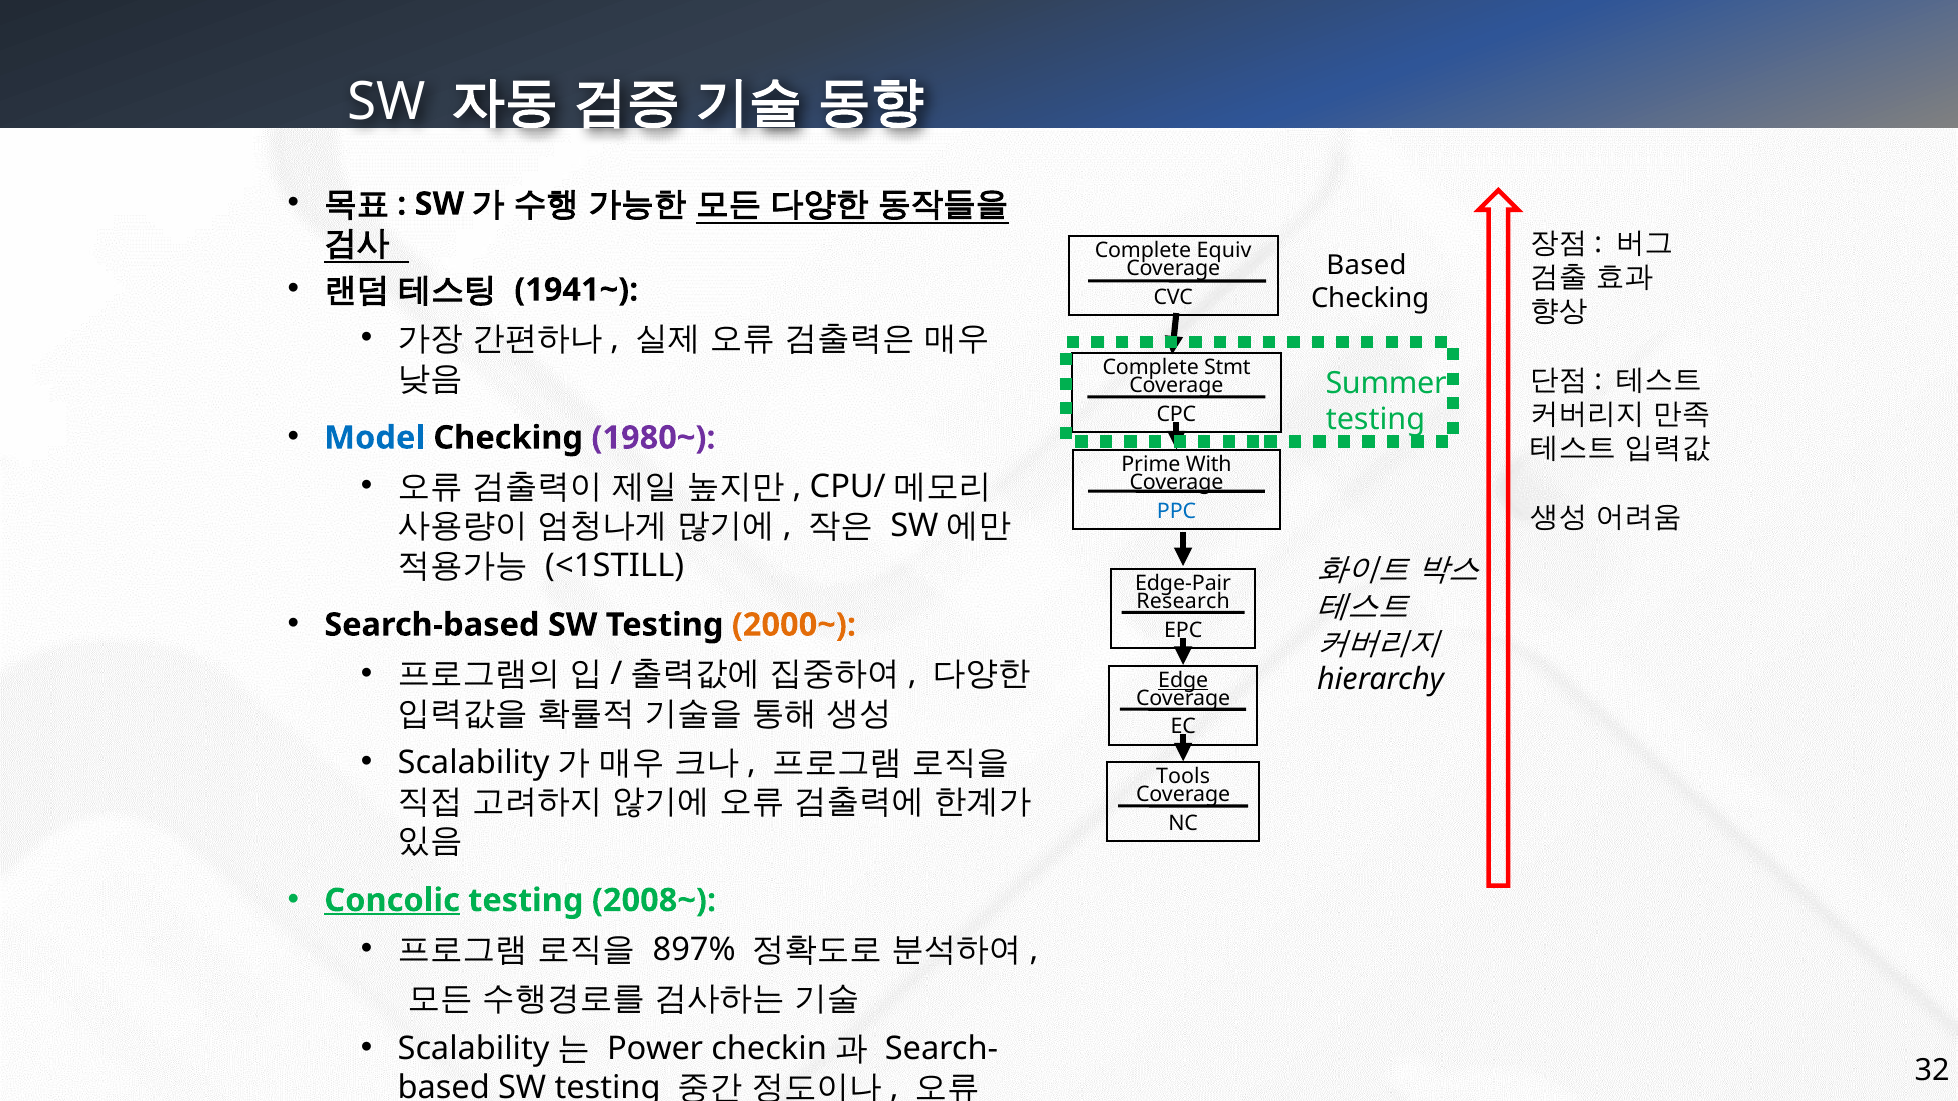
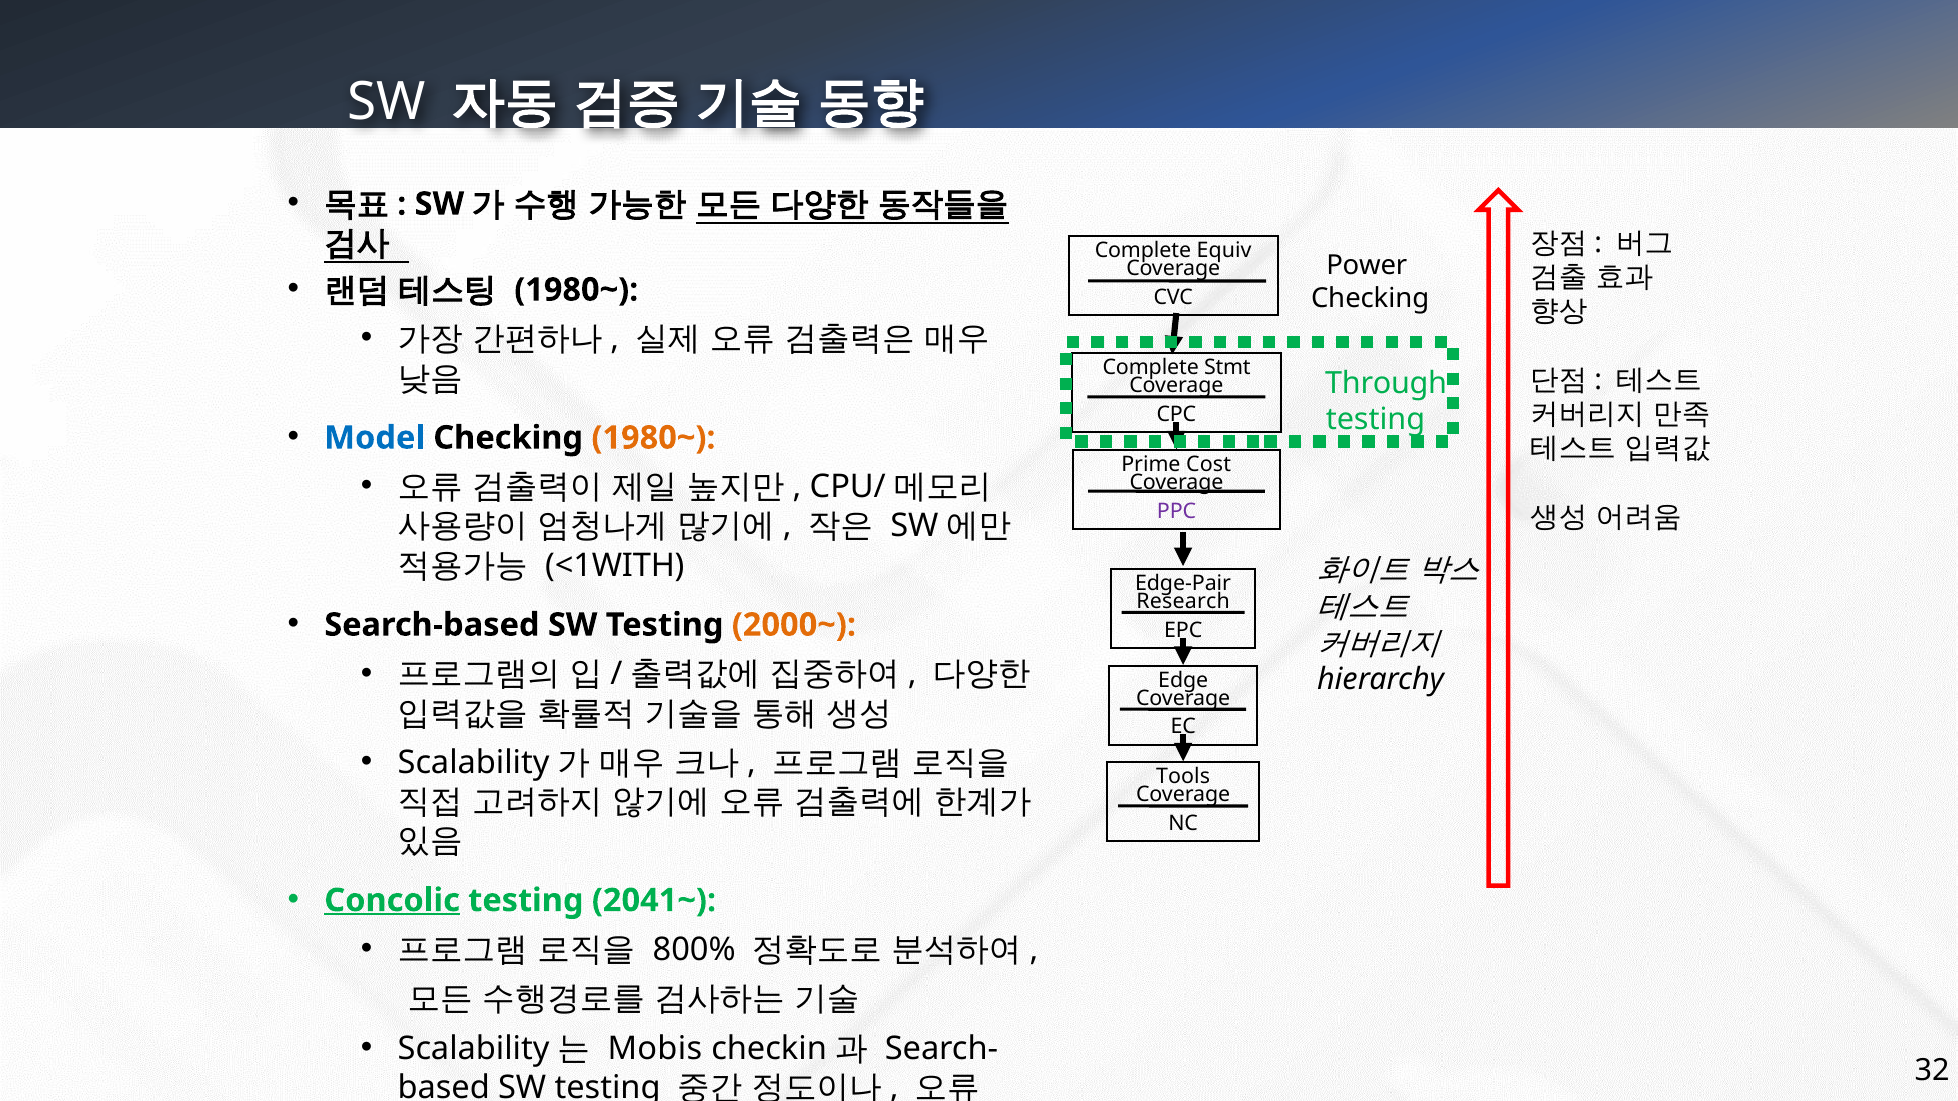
Based: Based -> Power (1367, 266)
1941~: 1941~ -> 1980~ (576, 290)
Summer: Summer -> Through (1386, 383)
1980~ colour: purple -> orange (653, 438)
With: With -> Cost (1209, 465)
PPC colour: blue -> purple (1177, 511)
<1STILL: <1STILL -> <1WITH (615, 566)
Edge underline: present -> none (1183, 680)
2008~: 2008~ -> 2041~ (654, 901)
897%: 897% -> 800% (694, 950)
Power: Power -> Mobis (655, 1049)
